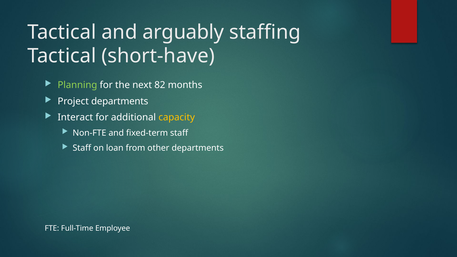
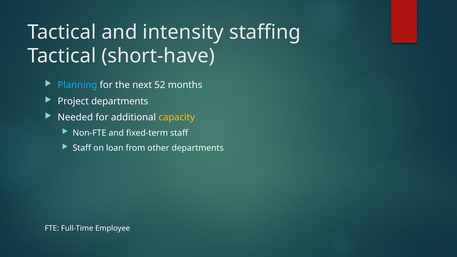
arguably: arguably -> intensity (183, 32)
Planning colour: light green -> light blue (77, 85)
82: 82 -> 52 (160, 85)
Interact: Interact -> Needed (75, 117)
